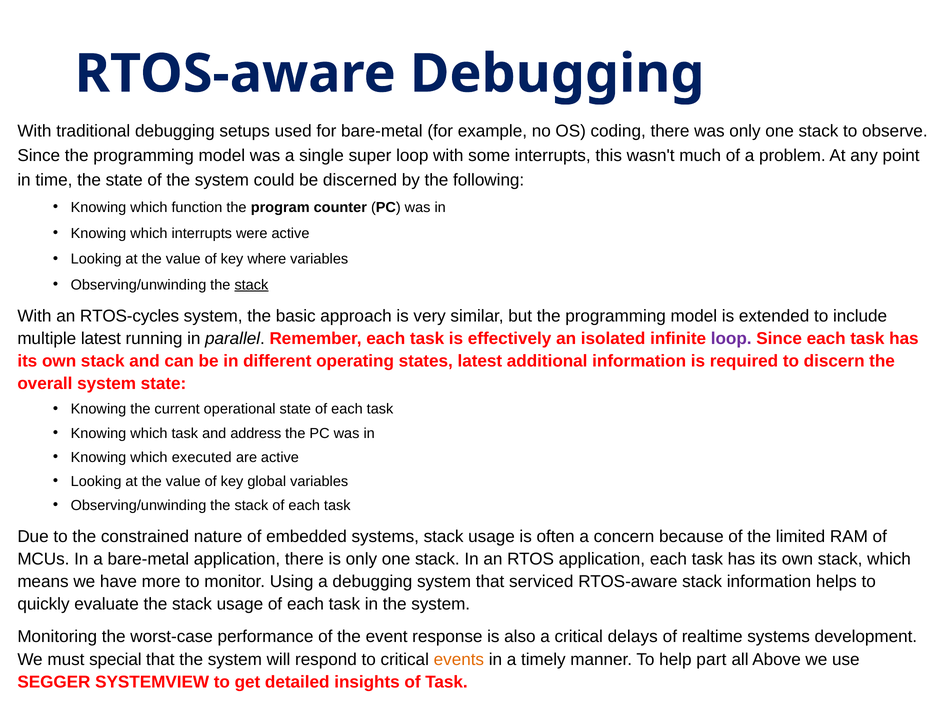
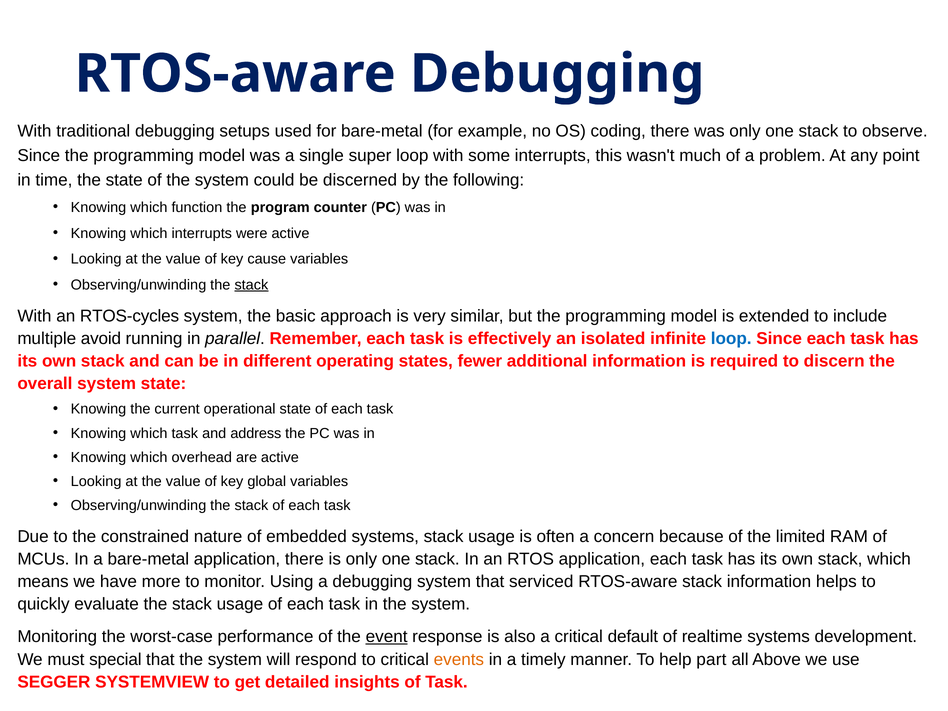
where: where -> cause (267, 259)
multiple latest: latest -> avoid (101, 339)
loop colour: purple -> blue (731, 339)
states latest: latest -> fewer (480, 361)
executed: executed -> overhead (202, 457)
event underline: none -> present (387, 637)
delays: delays -> default (633, 637)
